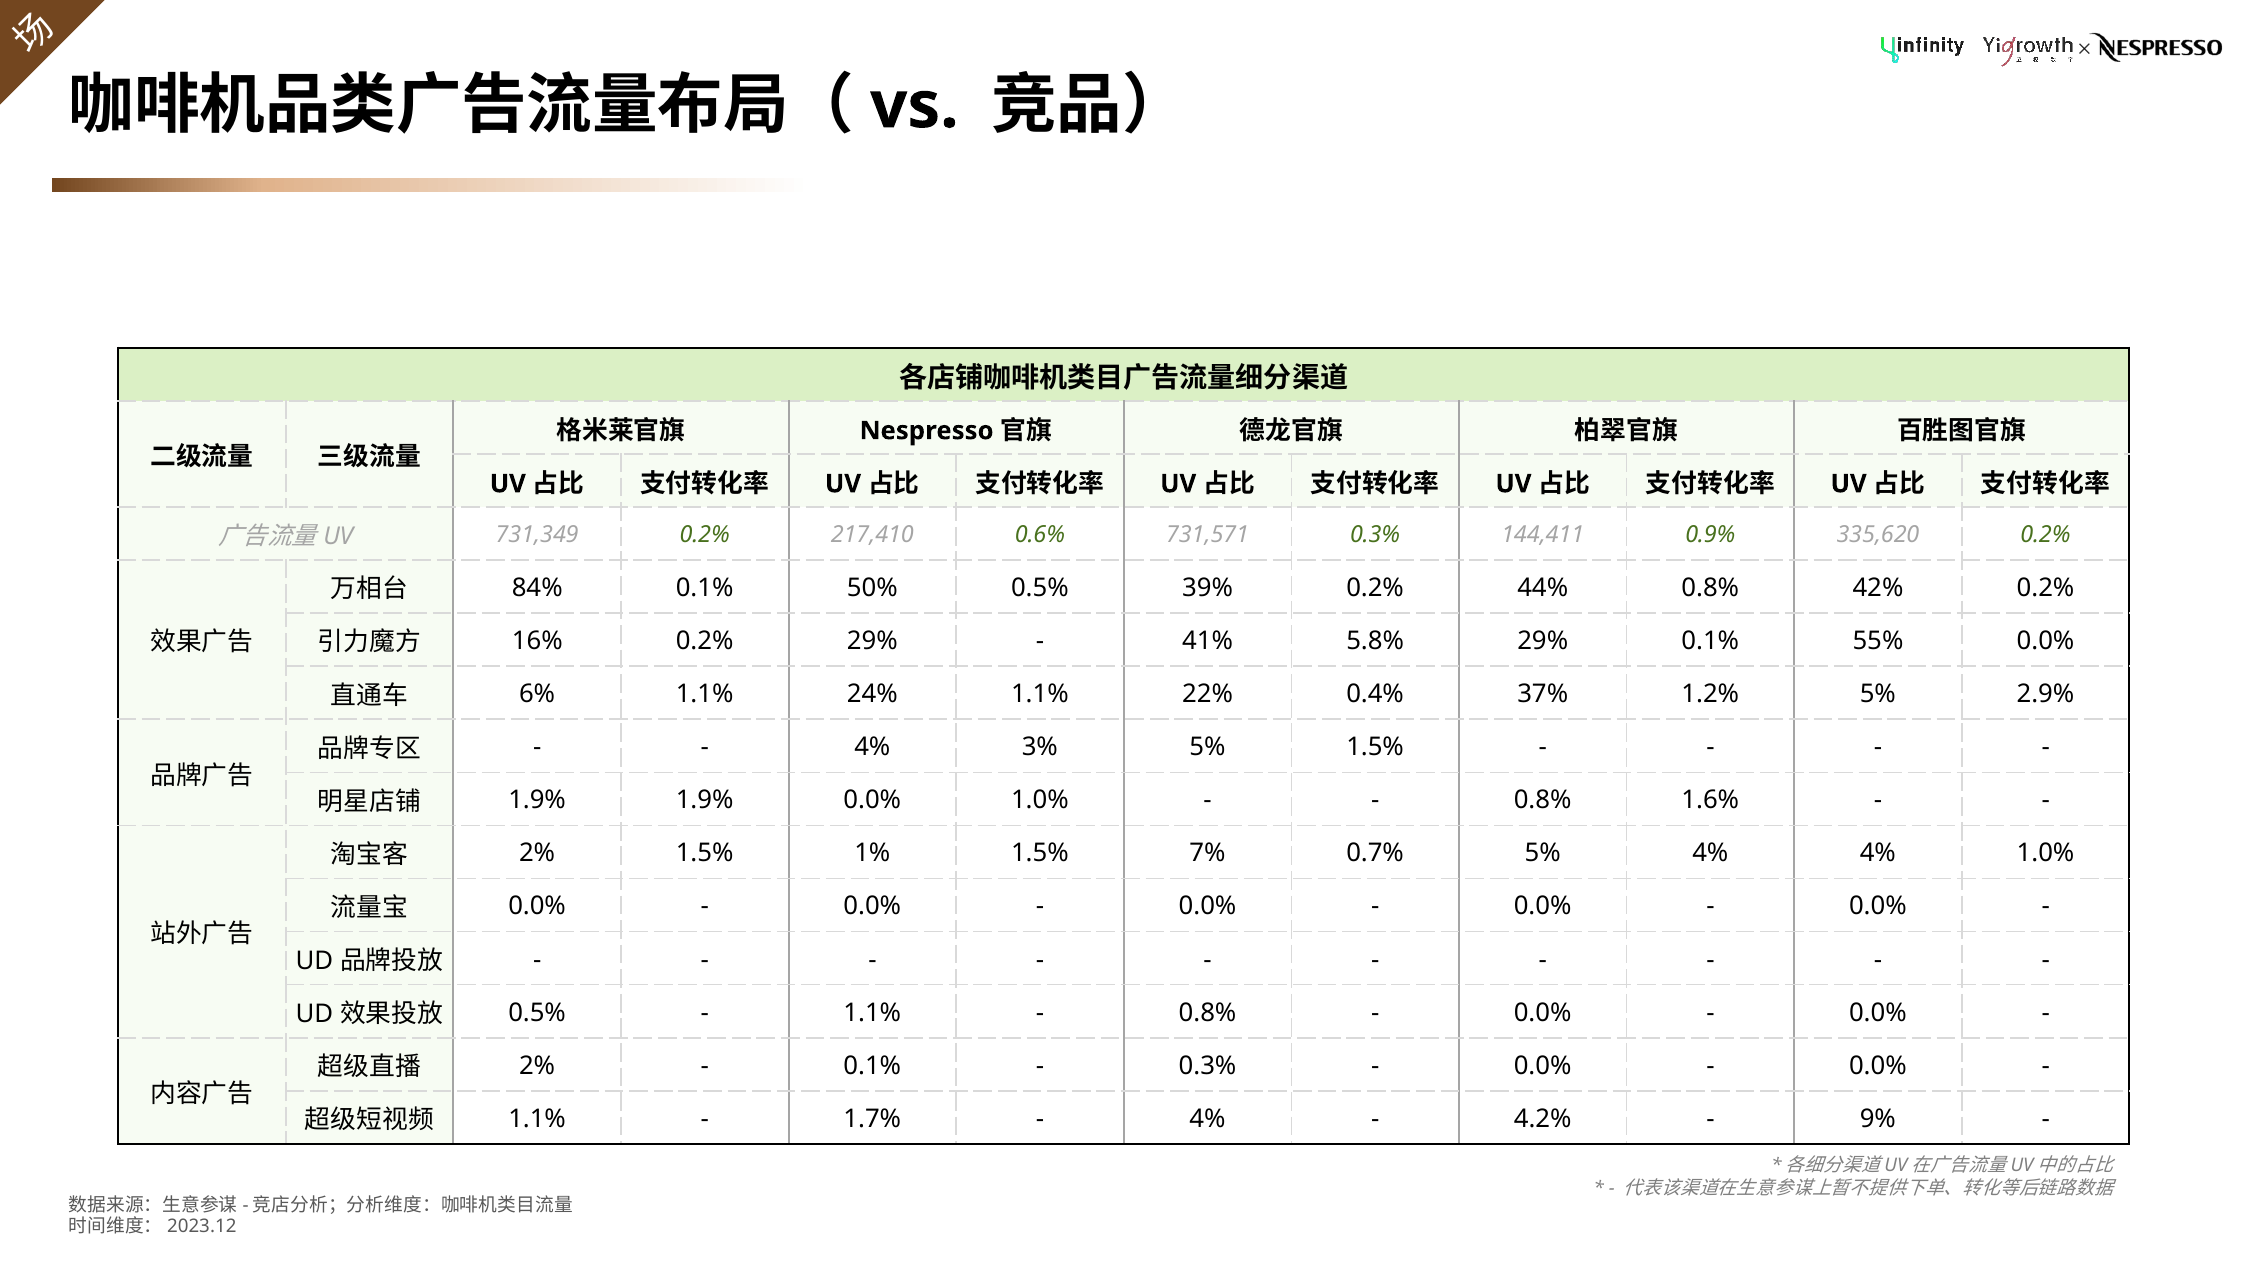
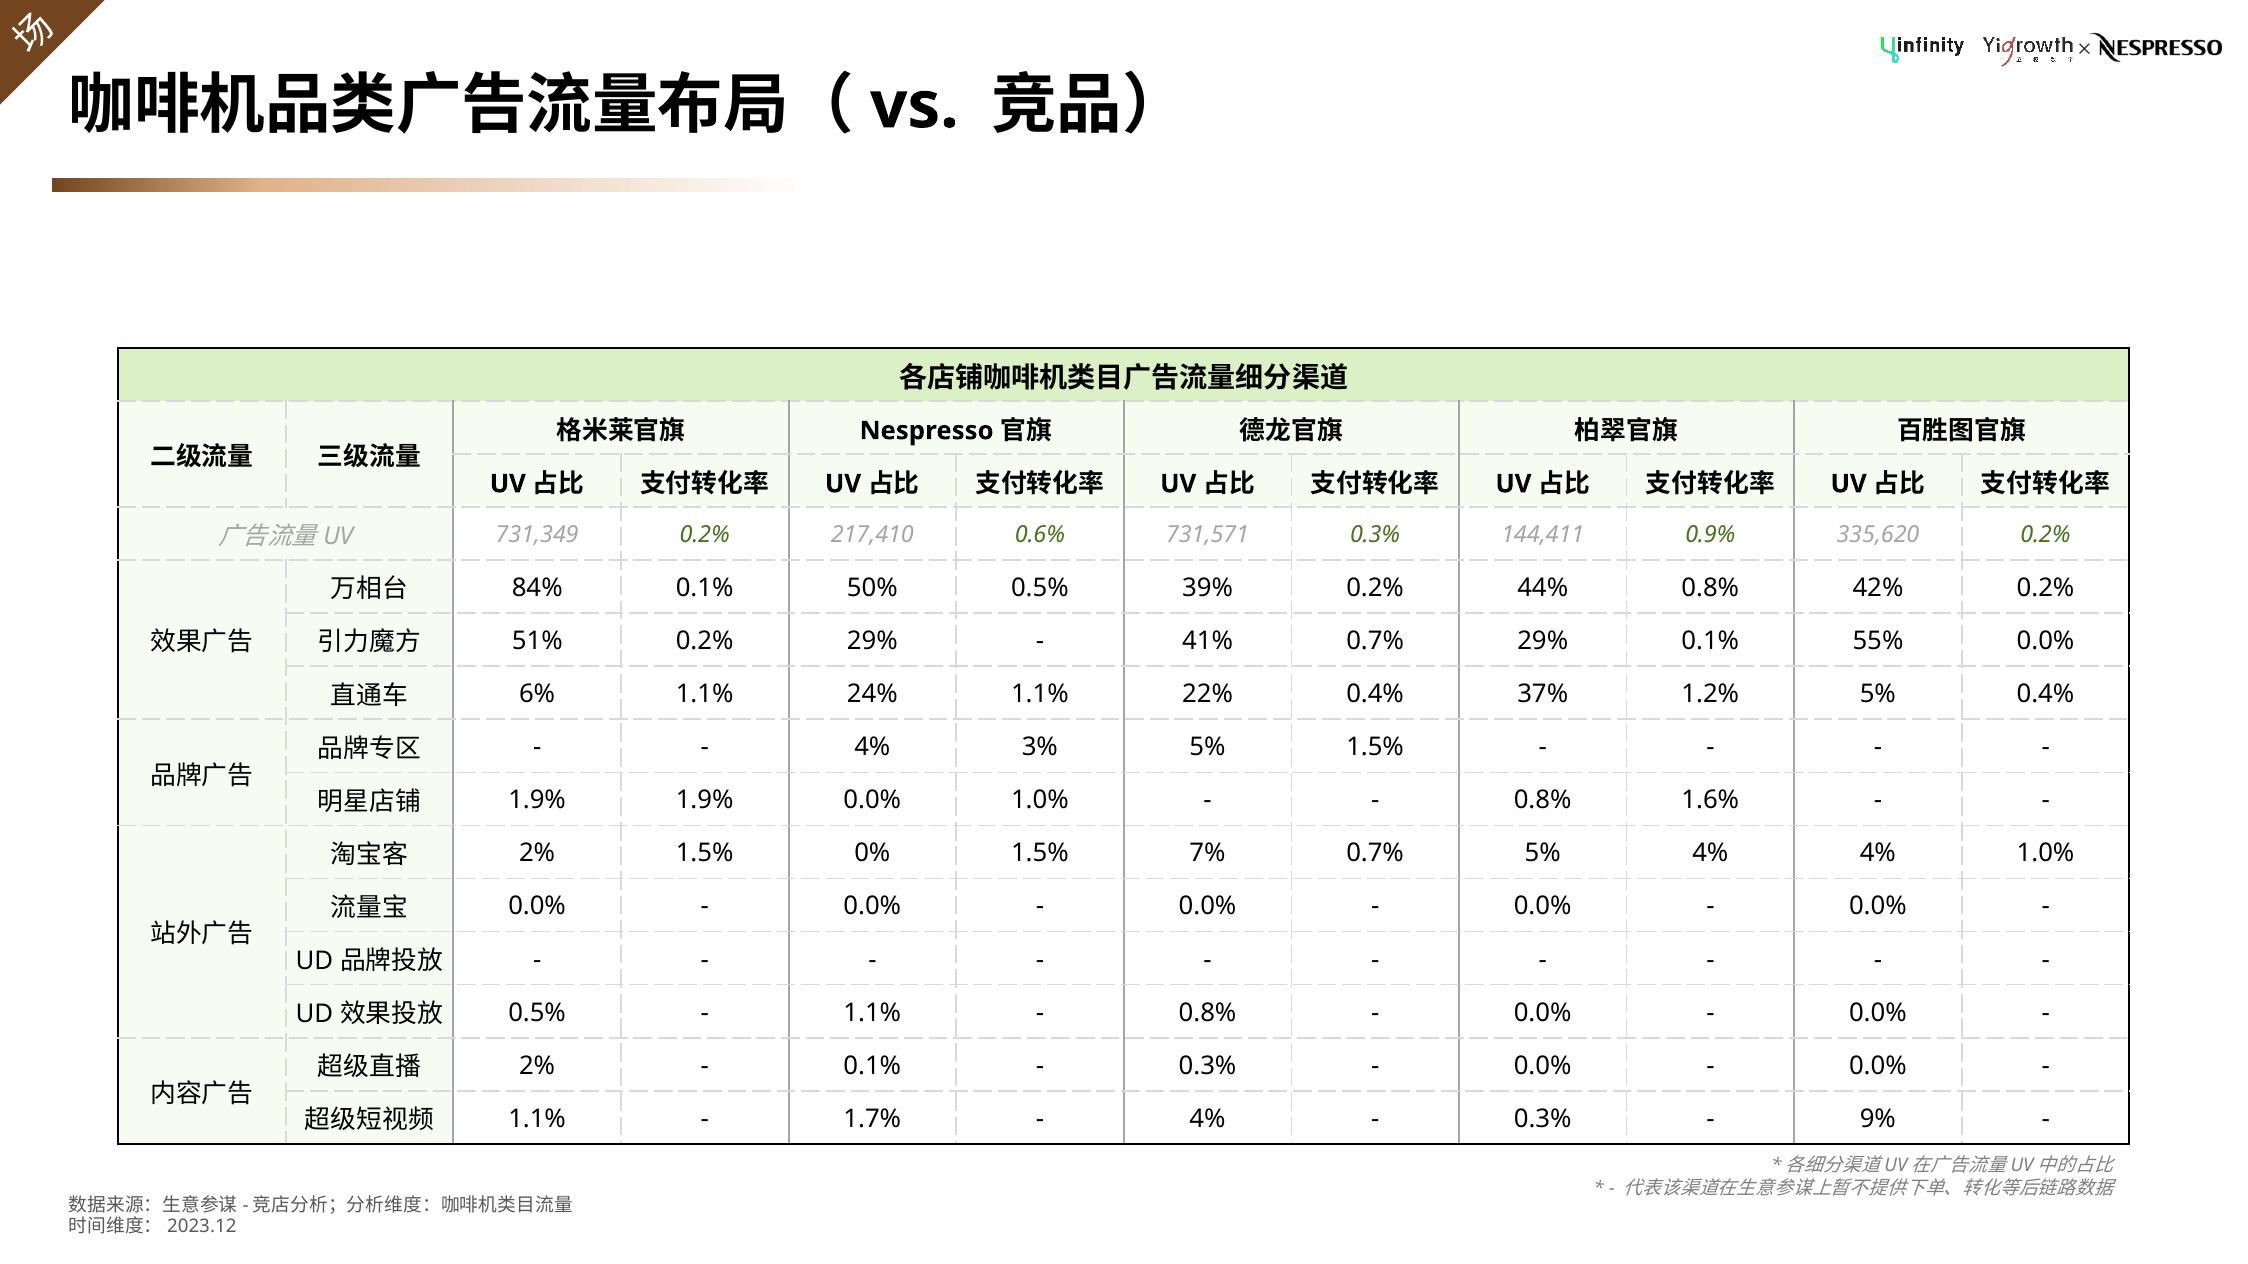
16%: 16% -> 51% (537, 641)
41% 5.8%: 5.8% -> 0.7% (1375, 641)
5% 2.9%: 2.9% -> 0.4% (2045, 694)
1%: 1% -> 0% (872, 854)
4.2%: 4.2% -> 0.3% (1543, 1119)
